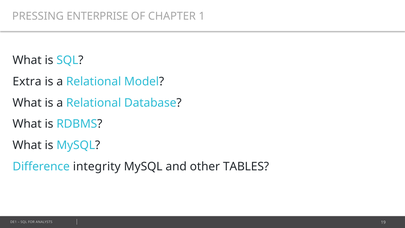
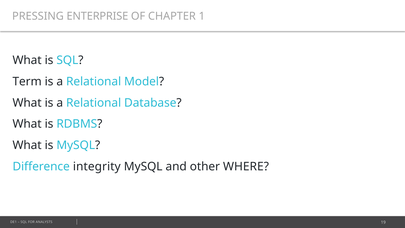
Extra: Extra -> Term (27, 81)
TABLES: TABLES -> WHERE (246, 167)
